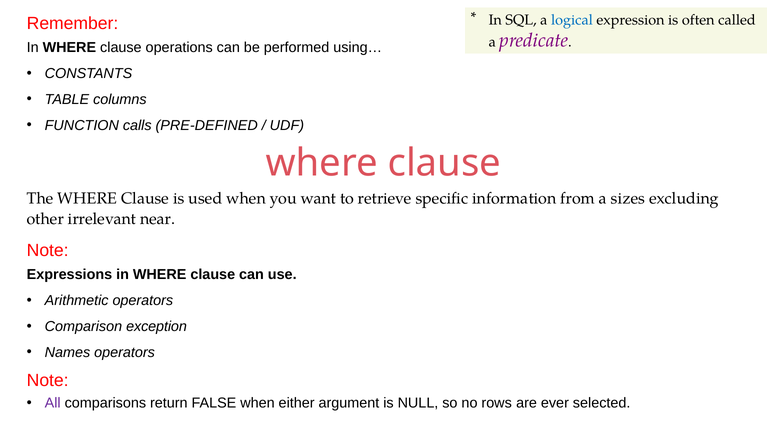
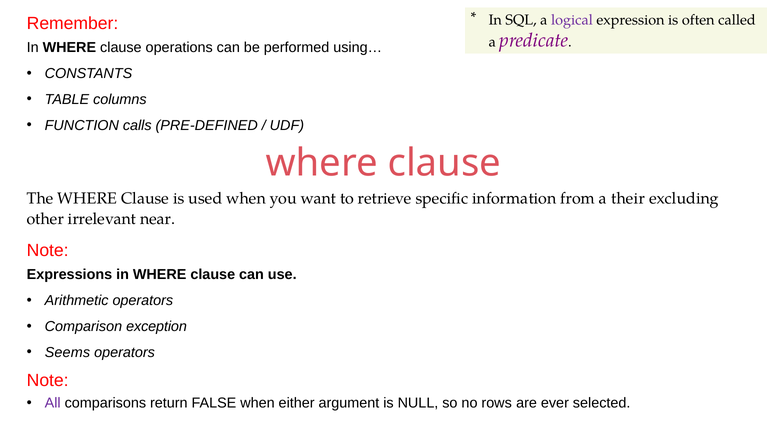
logical colour: blue -> purple (572, 20)
sizes: sizes -> their (628, 198)
Names: Names -> Seems (67, 352)
